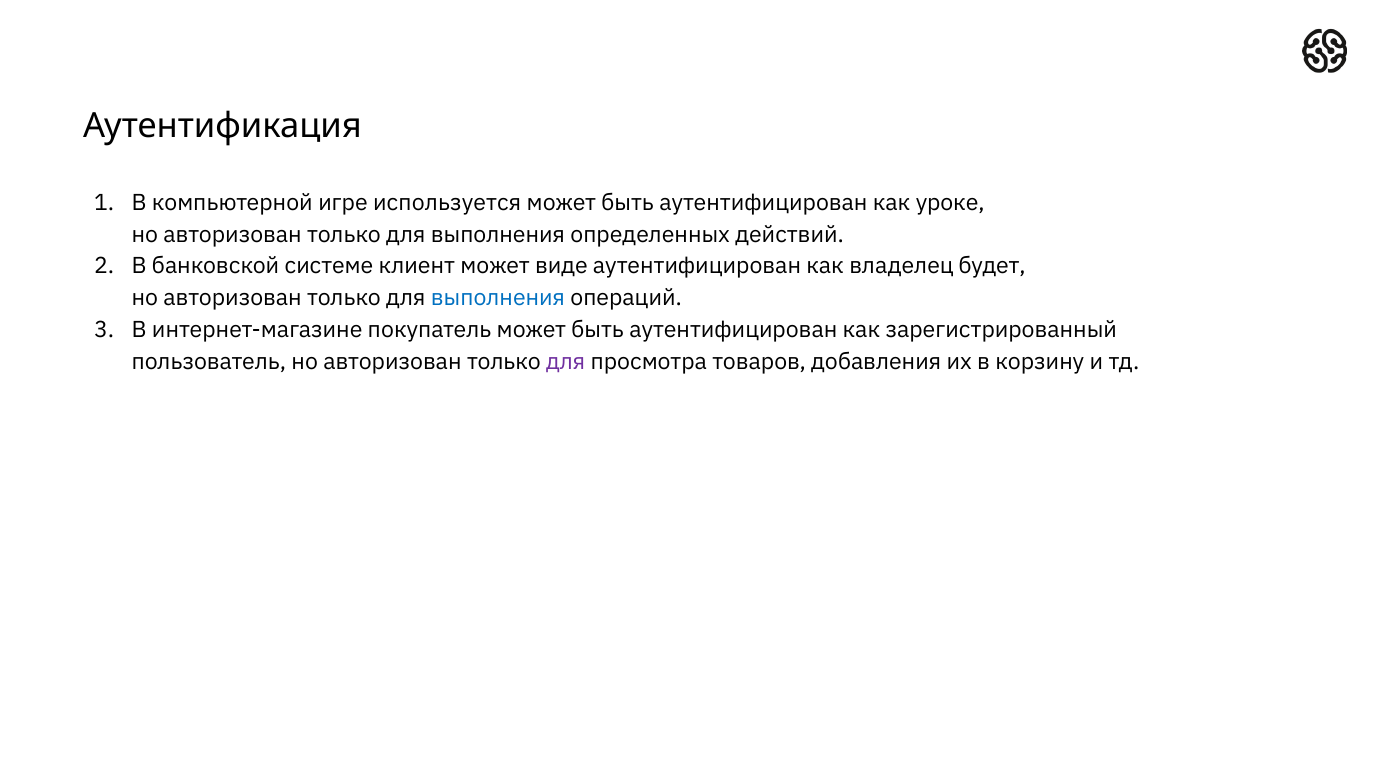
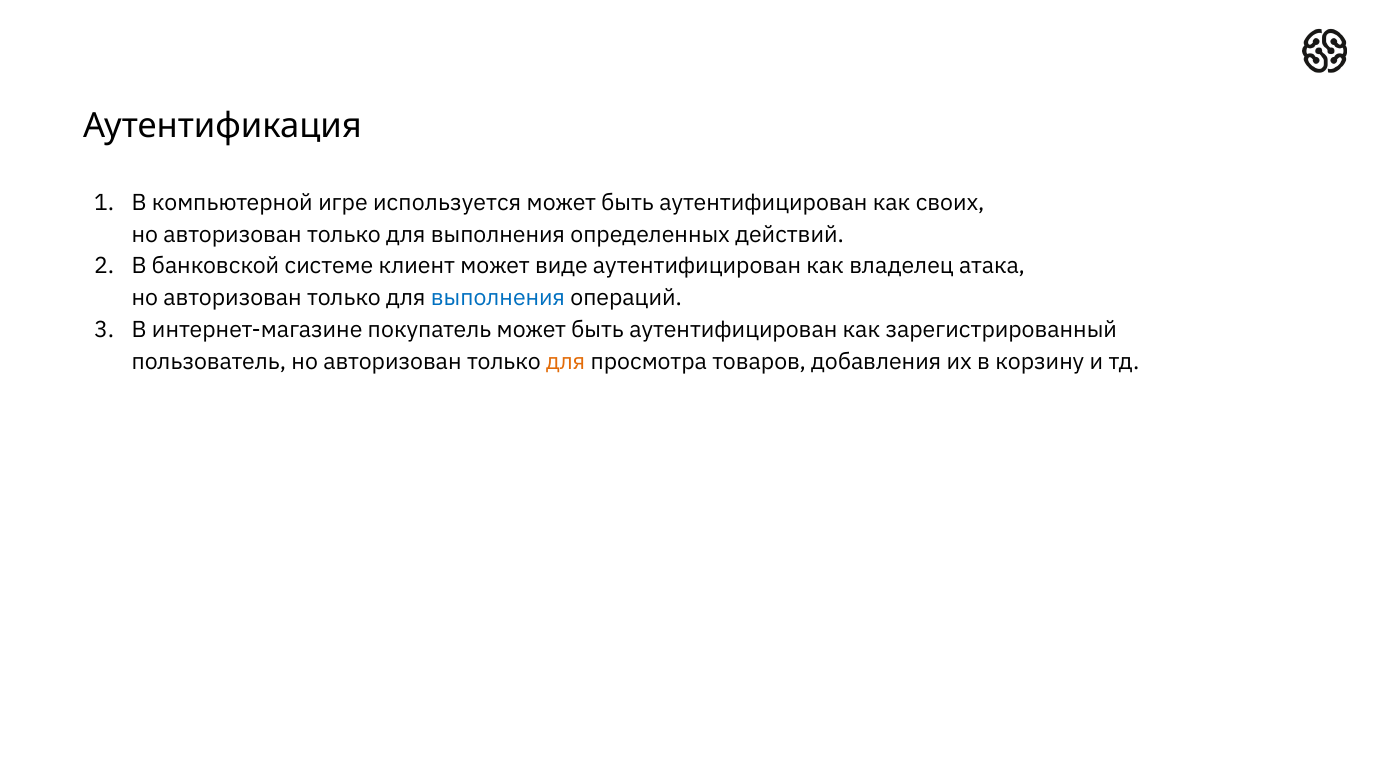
уроке: уроке -> своих (950, 203)
будет: будет -> атака (992, 266)
для colour: purple -> orange (566, 362)
